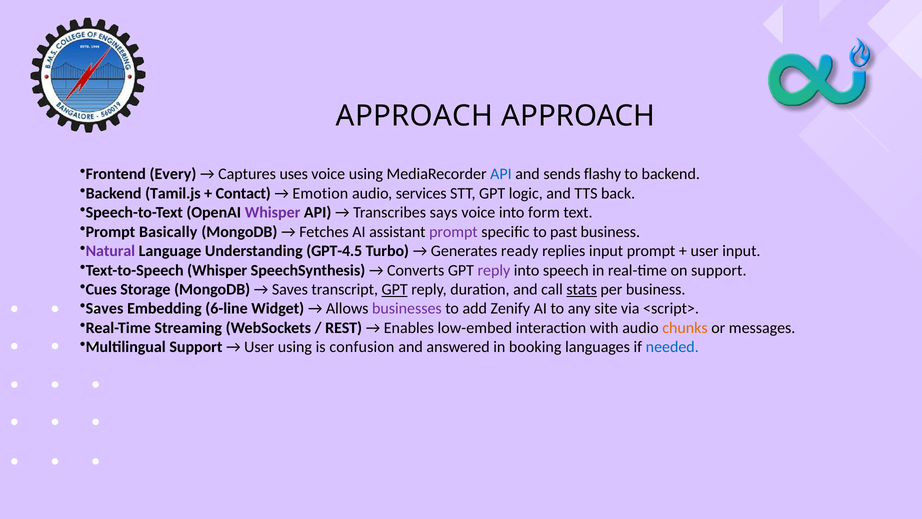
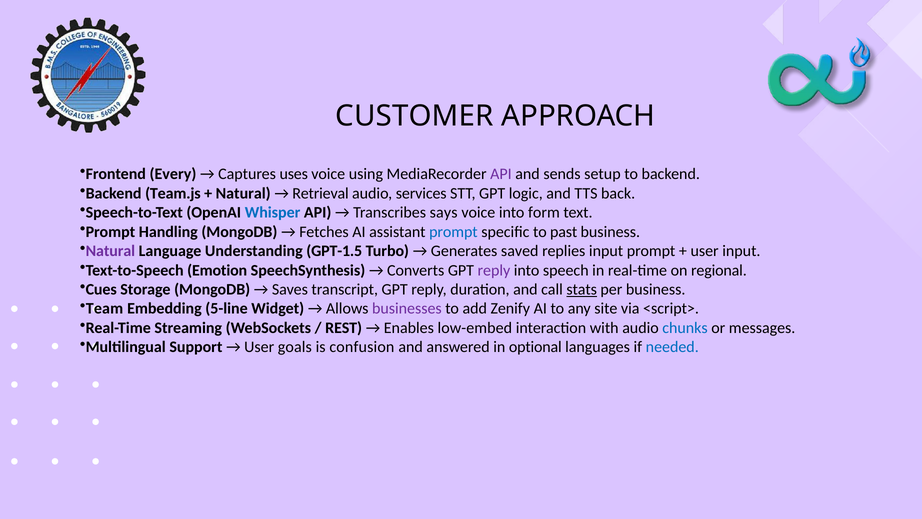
APPROACH: APPROACH -> CUSTOMER (415, 116)
API colour: blue -> purple (501, 174)
flashy: flashy -> setup (602, 174)
Tamil.js: Tamil.js -> Team.js (173, 193)
Contact: Contact -> Natural (243, 193)
Emotion: Emotion -> Retrieval (321, 193)
Whisper colour: purple -> blue (273, 212)
Basically: Basically -> Handling (168, 232)
prompt colour: purple -> blue (453, 232)
GPT-4.5: GPT-4.5 -> GPT-1.5 (334, 251)
ready: ready -> saved (520, 251)
Text-to-Speech Whisper: Whisper -> Emotion (217, 270)
on support: support -> regional (719, 270)
GPT underline: present -> none (395, 289)
Saves: Saves -> Team (104, 308)
6-line: 6-line -> 5-line (227, 308)
chunks colour: orange -> blue (685, 328)
User using: using -> goals (295, 347)
booking: booking -> optional (535, 347)
